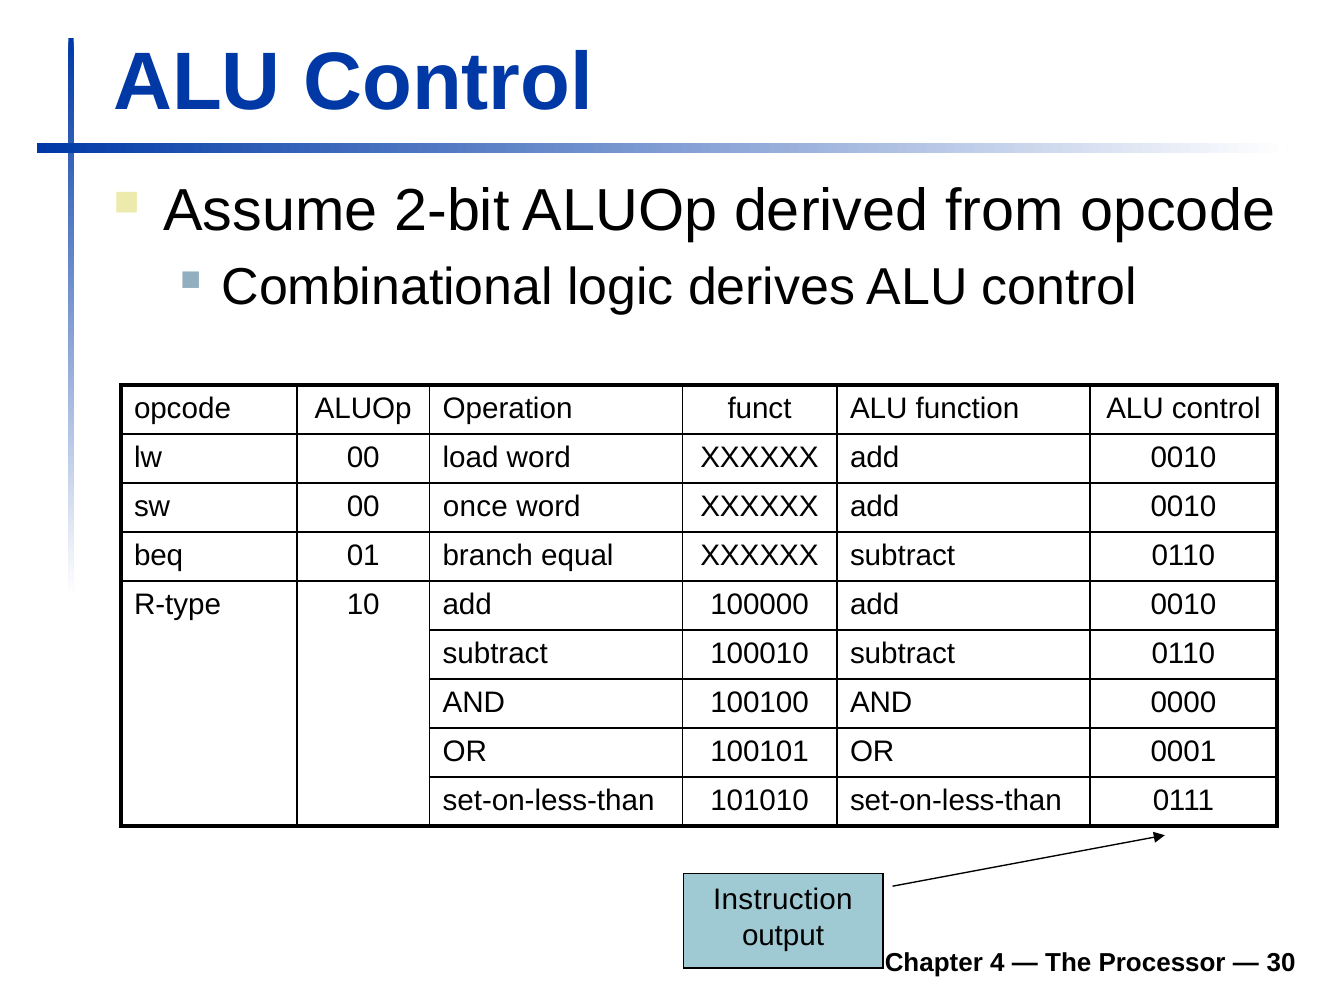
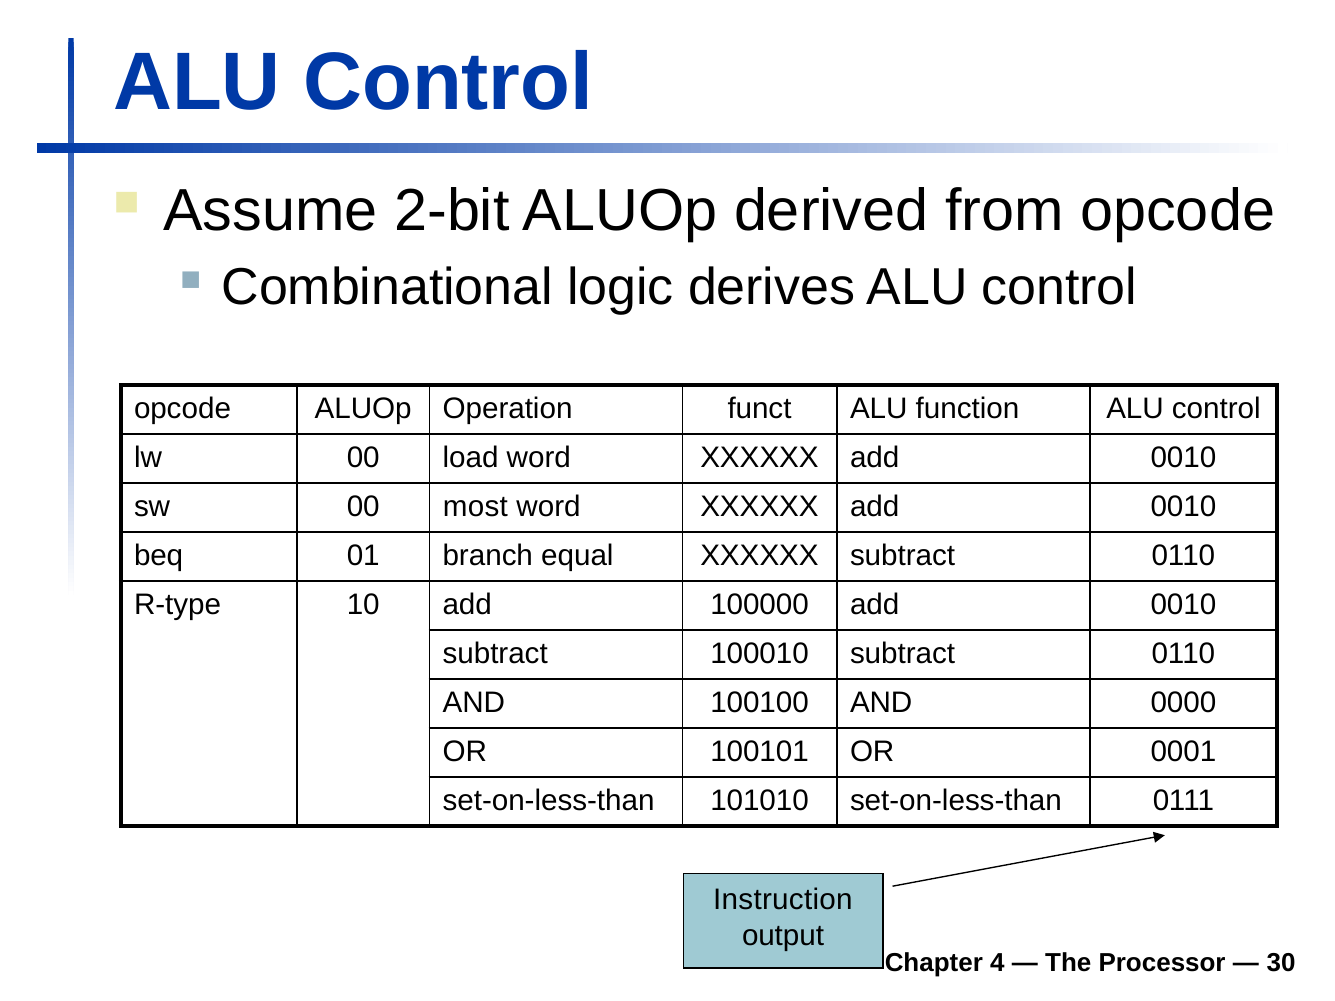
once: once -> most (475, 507)
